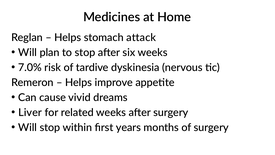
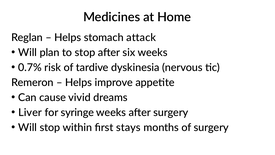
7.0%: 7.0% -> 0.7% (30, 67)
related: related -> syringe (77, 112)
years: years -> stays (128, 127)
